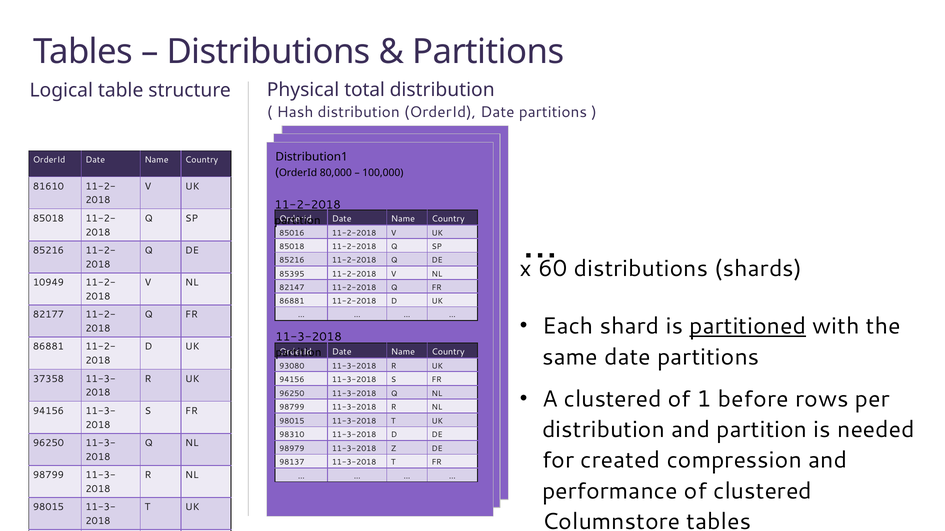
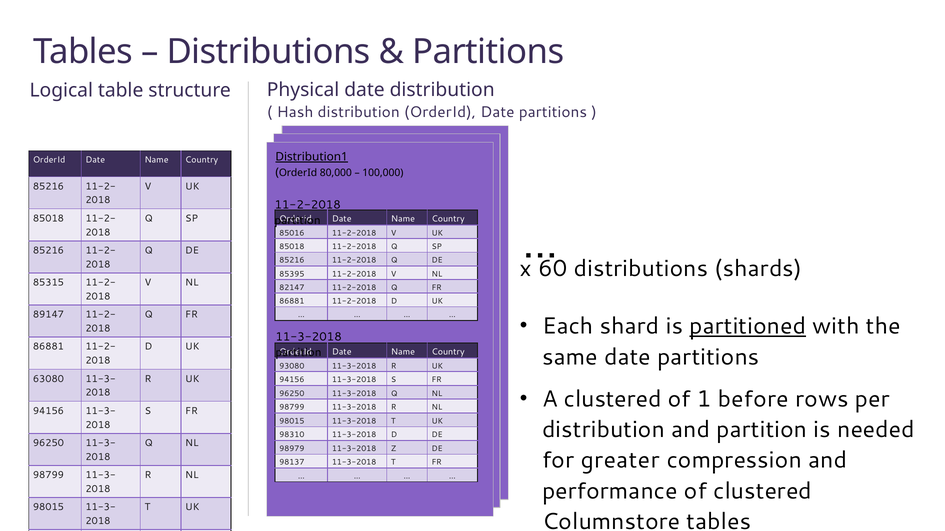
Physical total: total -> date (364, 90)
Distribution1 underline: none -> present (312, 157)
81610: 81610 -> 85216 (48, 186)
10949: 10949 -> 85315 (48, 283)
82177: 82177 -> 89147 (48, 315)
37358: 37358 -> 63080 (48, 379)
created: created -> greater (620, 461)
